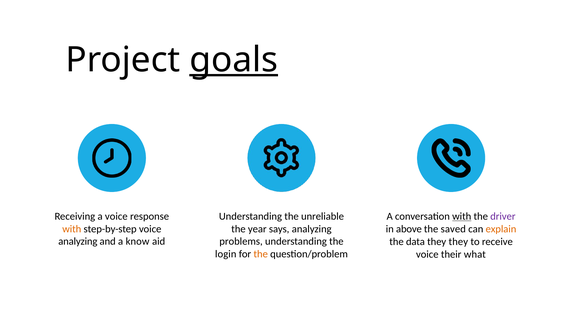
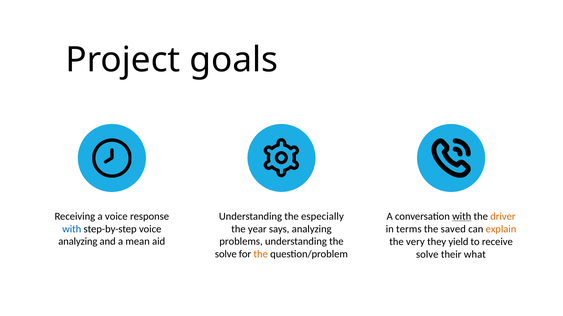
goals underline: present -> none (234, 60)
unreliable: unreliable -> especially (322, 217)
driver colour: purple -> orange (503, 217)
with colour: orange -> blue (72, 229)
above: above -> terms (409, 229)
know: know -> mean (138, 242)
data: data -> very (415, 242)
they they: they -> yield (458, 242)
login: login -> solve (226, 255)
voice: voice -> solve (427, 255)
